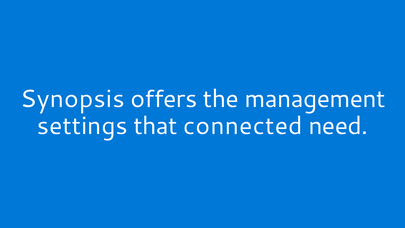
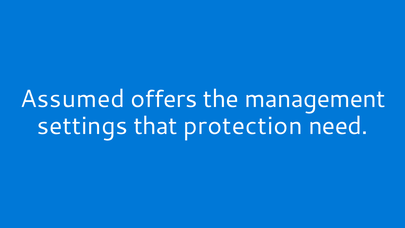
Synopsis: Synopsis -> Assumed (72, 99)
connected: connected -> protection (243, 126)
